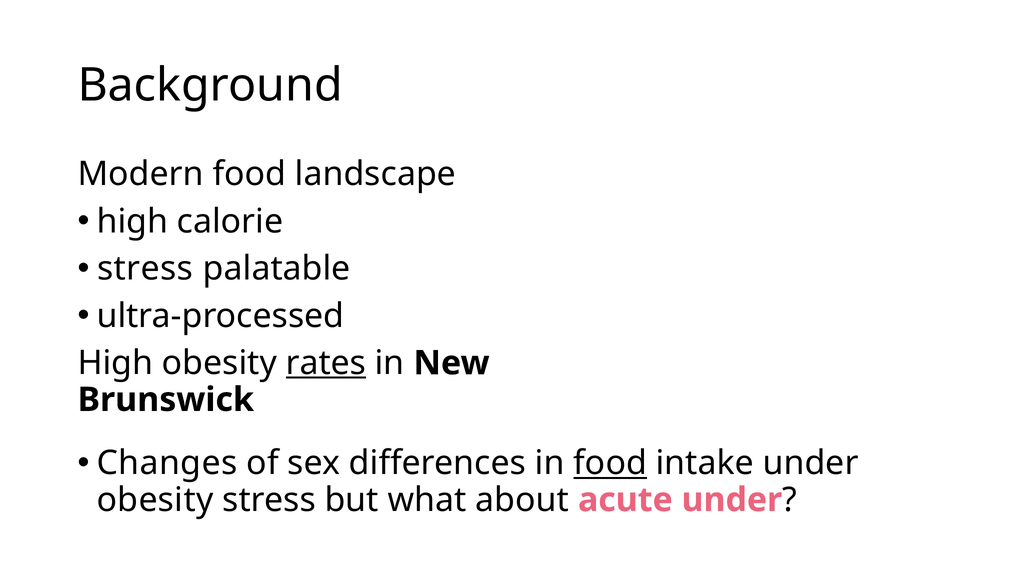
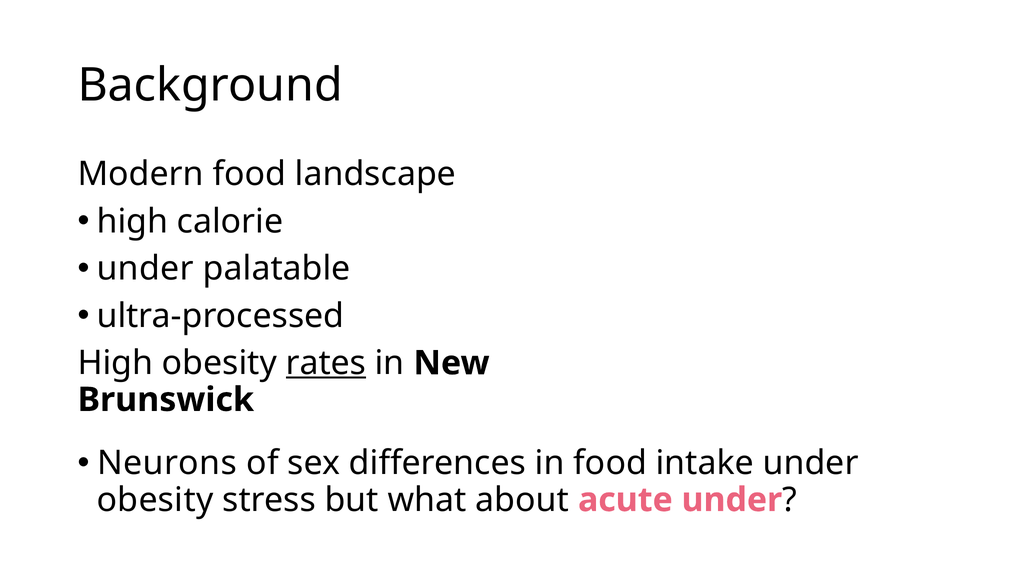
stress: stress -> under (145, 269)
Changes: Changes -> Neurons (167, 463)
food underline: present -> none (610, 463)
